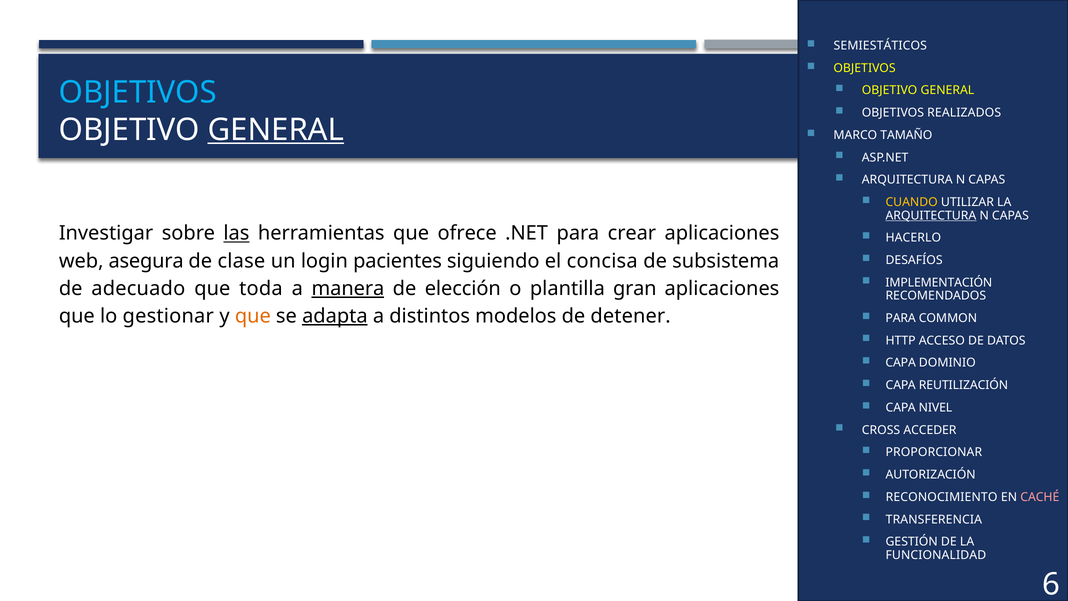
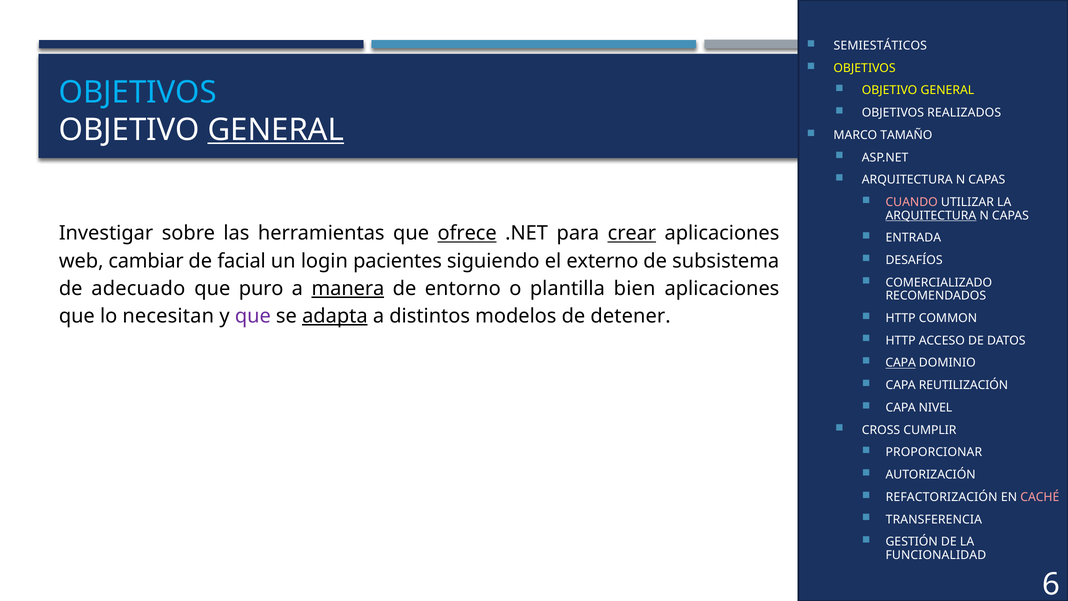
CUANDO colour: yellow -> pink (912, 202)
las underline: present -> none (236, 233)
ofrece underline: none -> present (467, 233)
crear underline: none -> present (632, 233)
HACERLO: HACERLO -> ENTRADA (913, 238)
asegura: asegura -> cambiar (146, 261)
clase: clase -> facial (242, 261)
concisa: concisa -> externo (602, 261)
IMPLEMENTACIÓN: IMPLEMENTACIÓN -> COMERCIALIZADO (939, 282)
toda: toda -> puro (261, 288)
elección: elección -> entorno (463, 288)
gran: gran -> bien (635, 288)
gestionar: gestionar -> necesitan (168, 316)
que colour: orange -> purple (253, 316)
PARA: PARA -> HTTP (901, 318)
CAPA underline: none -> present (901, 363)
ACCEDER: ACCEDER -> CUMPLIR (930, 430)
RECONOCIMIENTO: RECONOCIMIENTO -> REFACTORIZACIÓN (942, 497)
